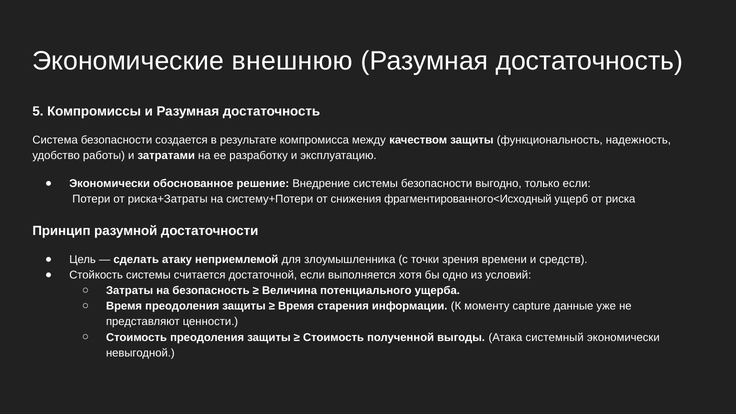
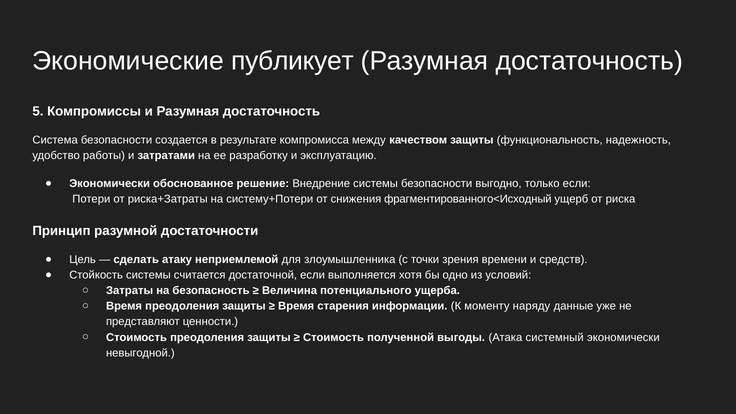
внешнюю: внешнюю -> публикует (293, 61)
capture: capture -> наряду (531, 306)
